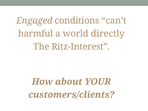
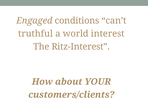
harmful: harmful -> truthful (36, 34)
directly: directly -> interest (108, 34)
